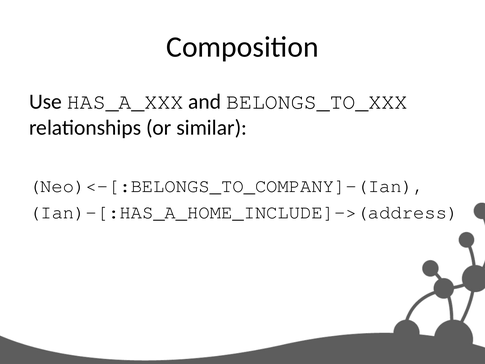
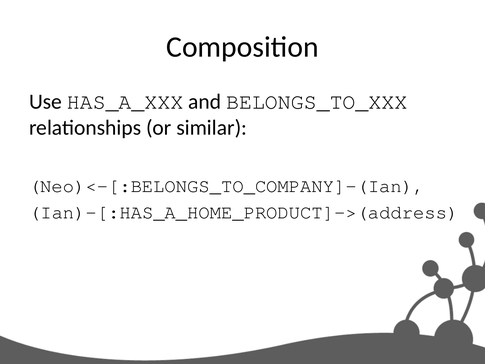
Ian)-[:HAS_A_HOME_INCLUDE]->(address: Ian)-[:HAS_A_HOME_INCLUDE]->(address -> Ian)-[:HAS_A_HOME_PRODUCT]->(address (244, 212)
